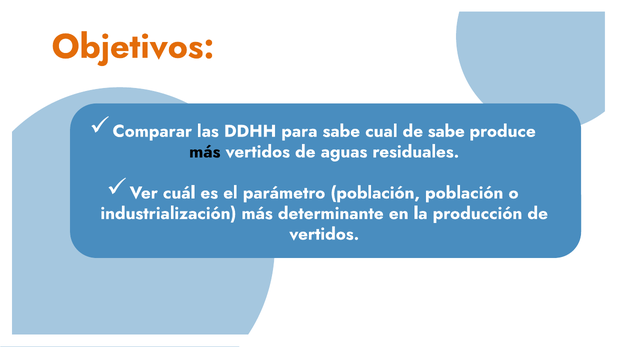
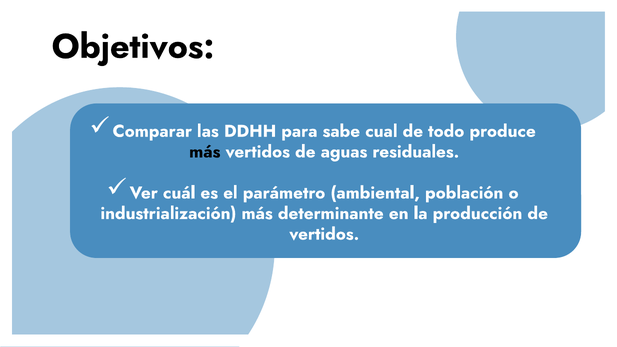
Objetivos colour: orange -> black (133, 47)
de sabe: sabe -> todo (446, 131)
parámetro población: población -> ambiental (375, 193)
